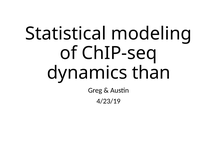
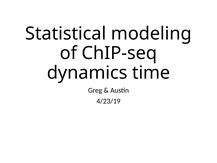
than: than -> time (151, 73)
